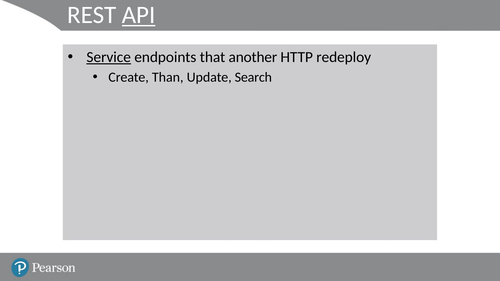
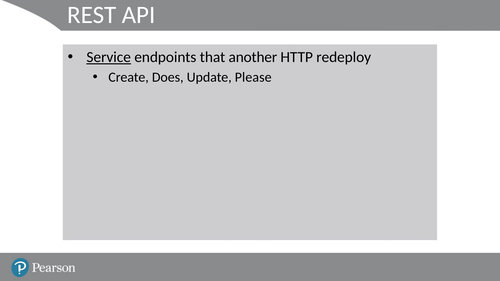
API underline: present -> none (139, 15)
Than: Than -> Does (168, 77)
Search: Search -> Please (253, 77)
